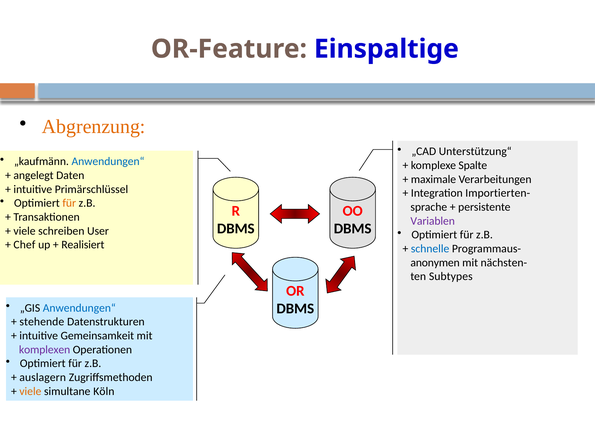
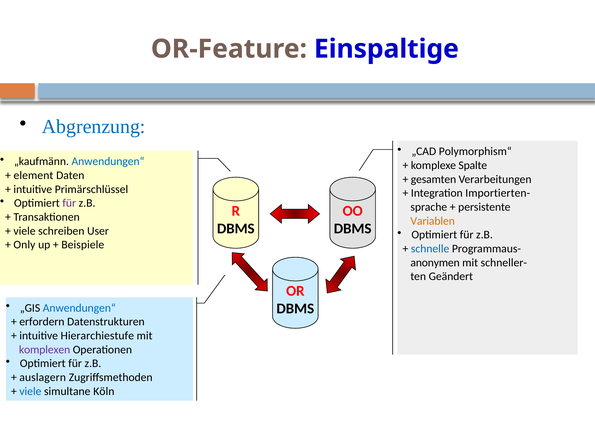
Abgrenzung colour: orange -> blue (94, 127)
Unterstützung“: Unterstützung“ -> Polymorphism“ (475, 152)
angelegt: angelegt -> element (33, 175)
maximale: maximale -> gesamten (433, 179)
für colour: orange -> purple (69, 203)
Variablen colour: purple -> orange (433, 221)
Chef: Chef -> Only (24, 245)
Realisiert: Realisiert -> Beispiele (83, 245)
nächsten-: nächsten- -> schneller- (504, 263)
Subtypes: Subtypes -> Geändert (451, 277)
stehende: stehende -> erfordern (42, 322)
Gemeinsamkeit: Gemeinsamkeit -> Hierarchiestufe (97, 336)
viele colour: orange -> blue (30, 391)
